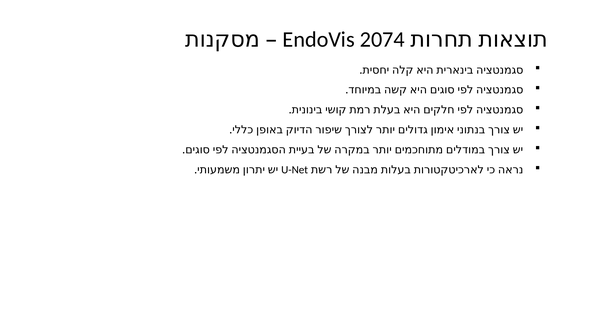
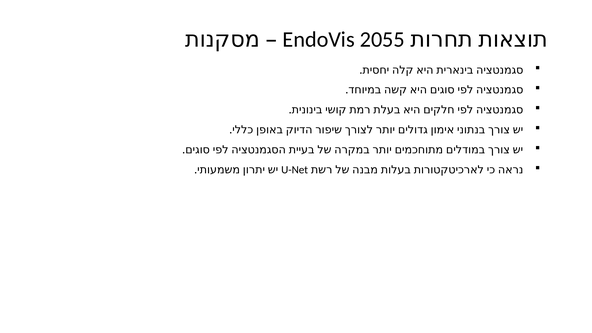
2074: 2074 -> 2055 (382, 39)
